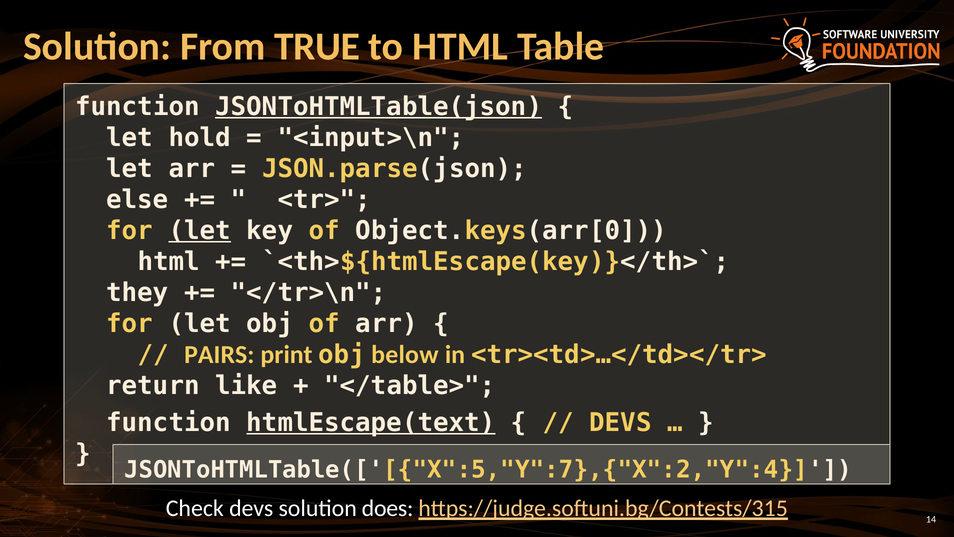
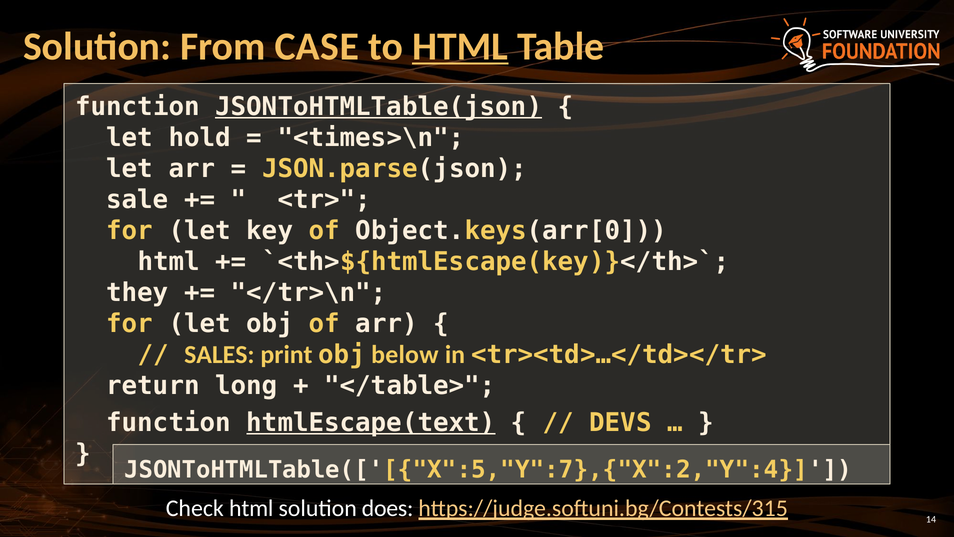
TRUE: TRUE -> CASE (317, 46)
HTML underline: none -> present (460, 46)
<input>\n: <input>\n -> <times>\n (371, 137)
else: else -> sale (137, 199)
let underline: present -> none (200, 230)
PAIRS: PAIRS -> SALES (219, 354)
like: like -> long (246, 385)
Check devs: devs -> html (251, 508)
